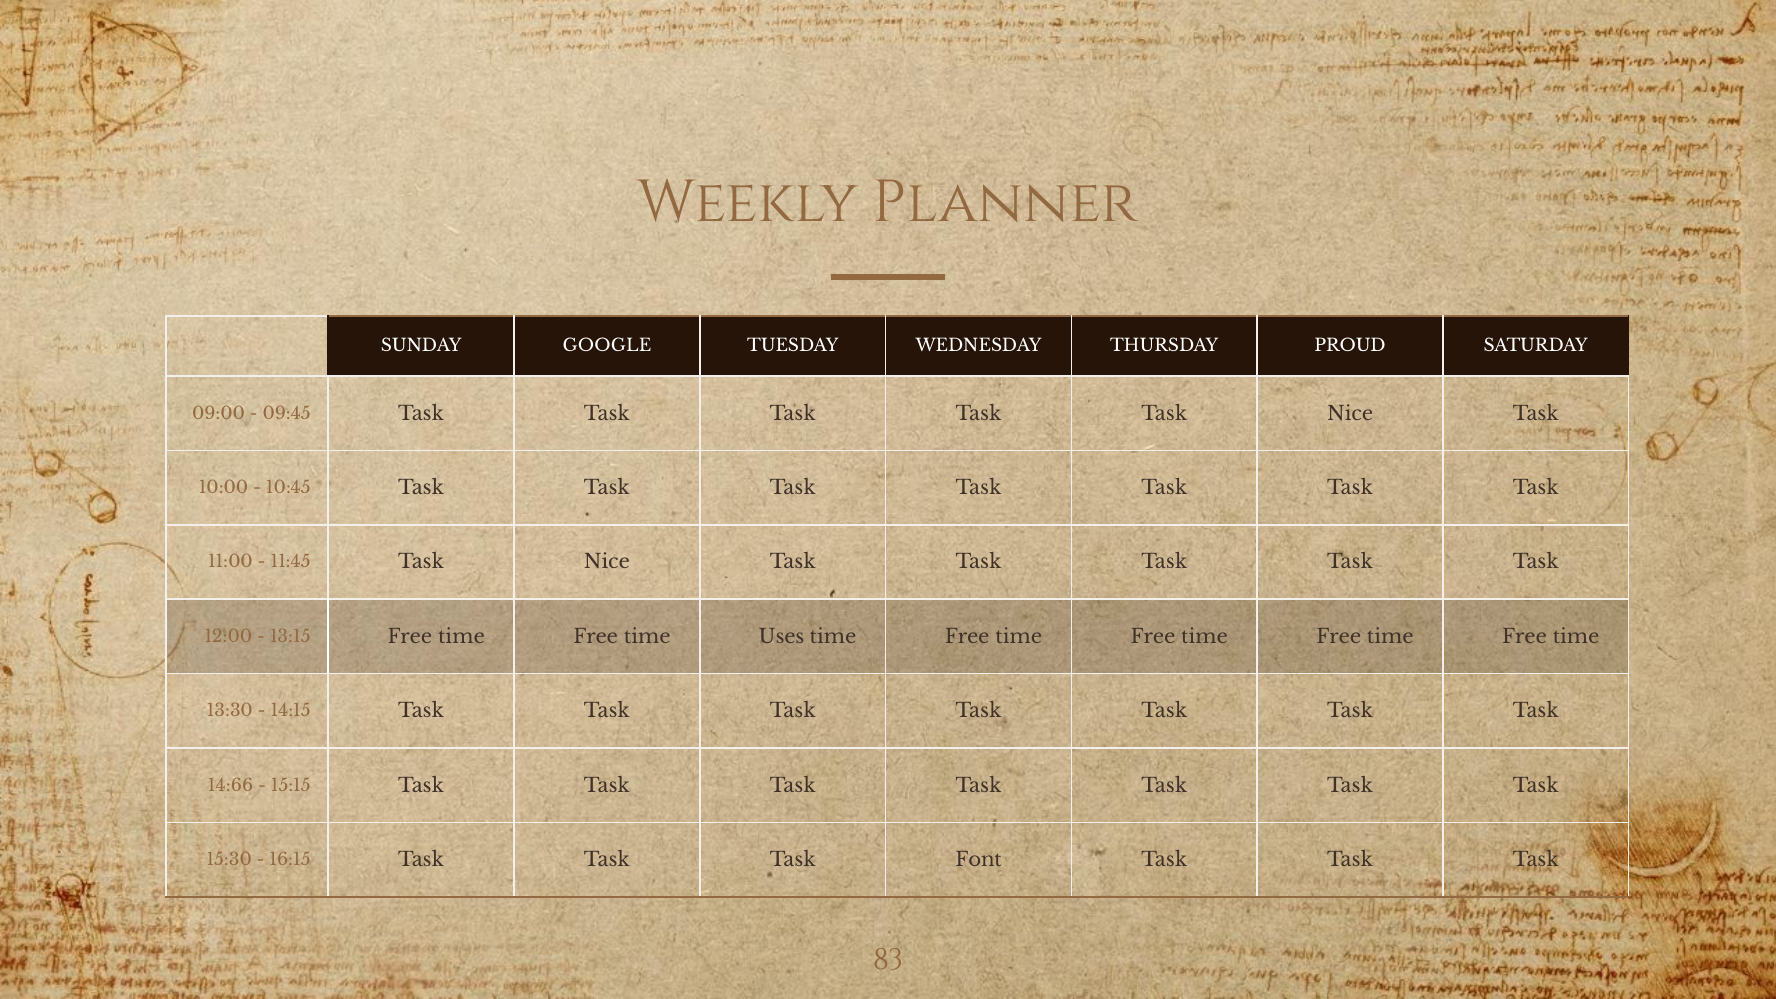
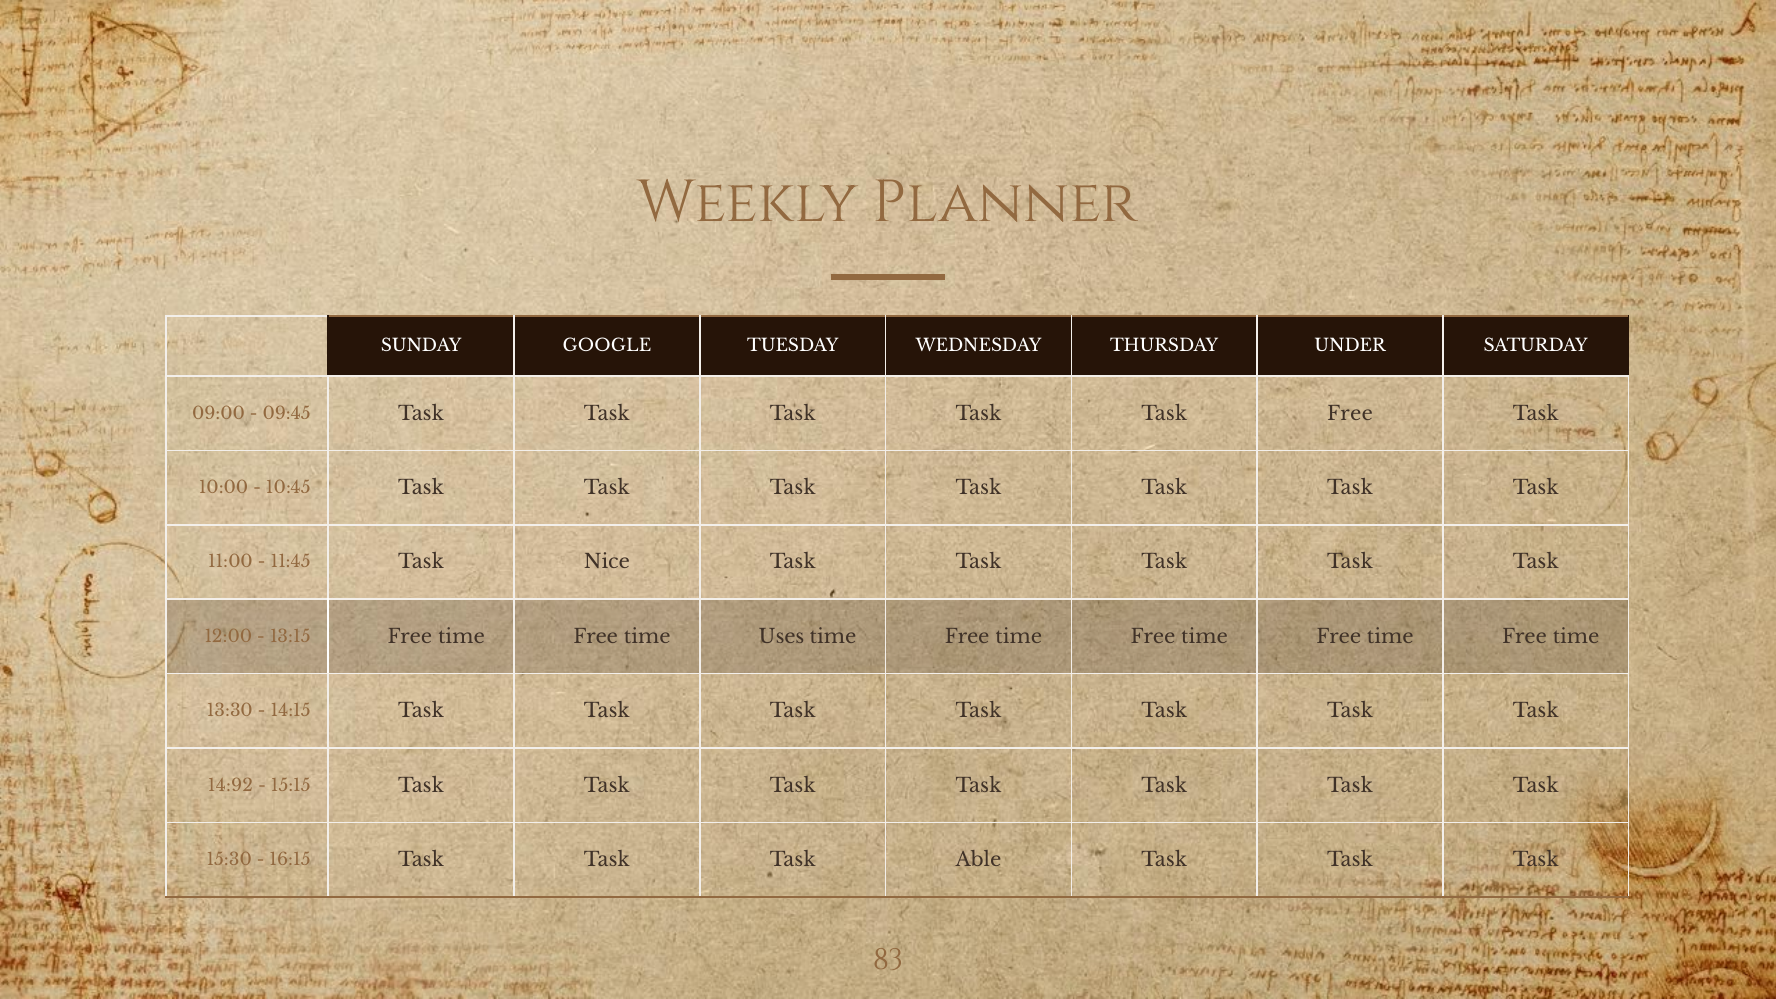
PROUD: PROUD -> UNDER (1350, 346)
Task Task Nice: Nice -> Free (1350, 414)
14:66: 14:66 -> 14:92 (231, 785)
Font: Font -> Able (978, 860)
